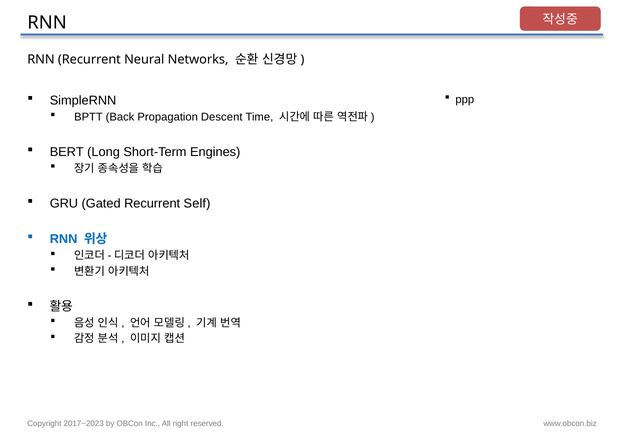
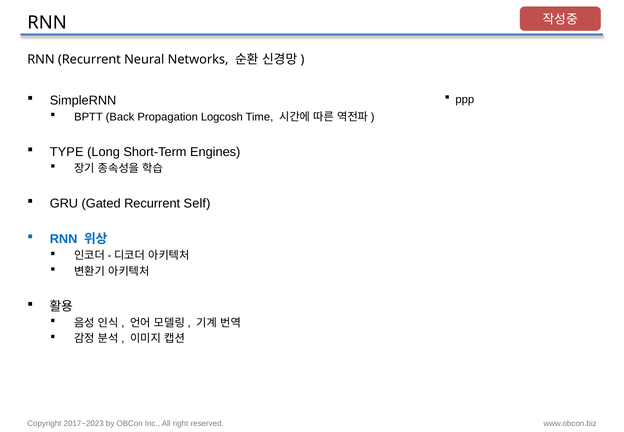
Descent: Descent -> Logcosh (222, 117)
BERT: BERT -> TYPE (67, 152)
